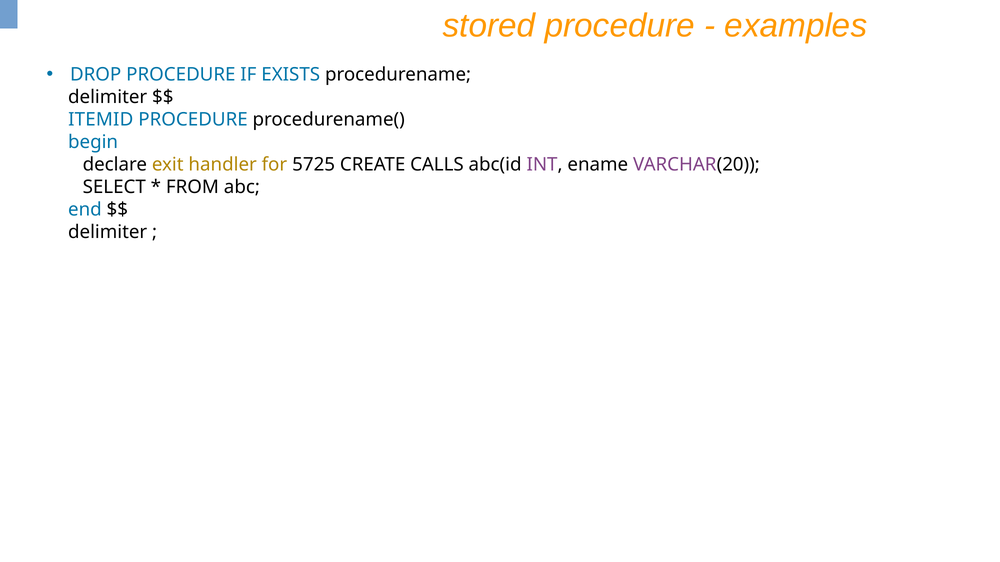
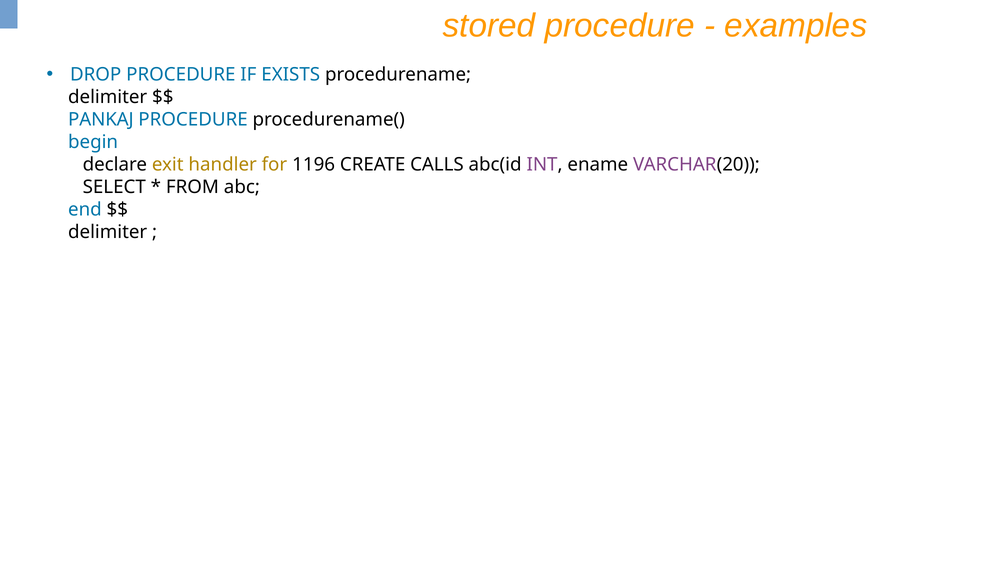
ITEMID: ITEMID -> PANKAJ (101, 120)
5725: 5725 -> 1196 (314, 165)
